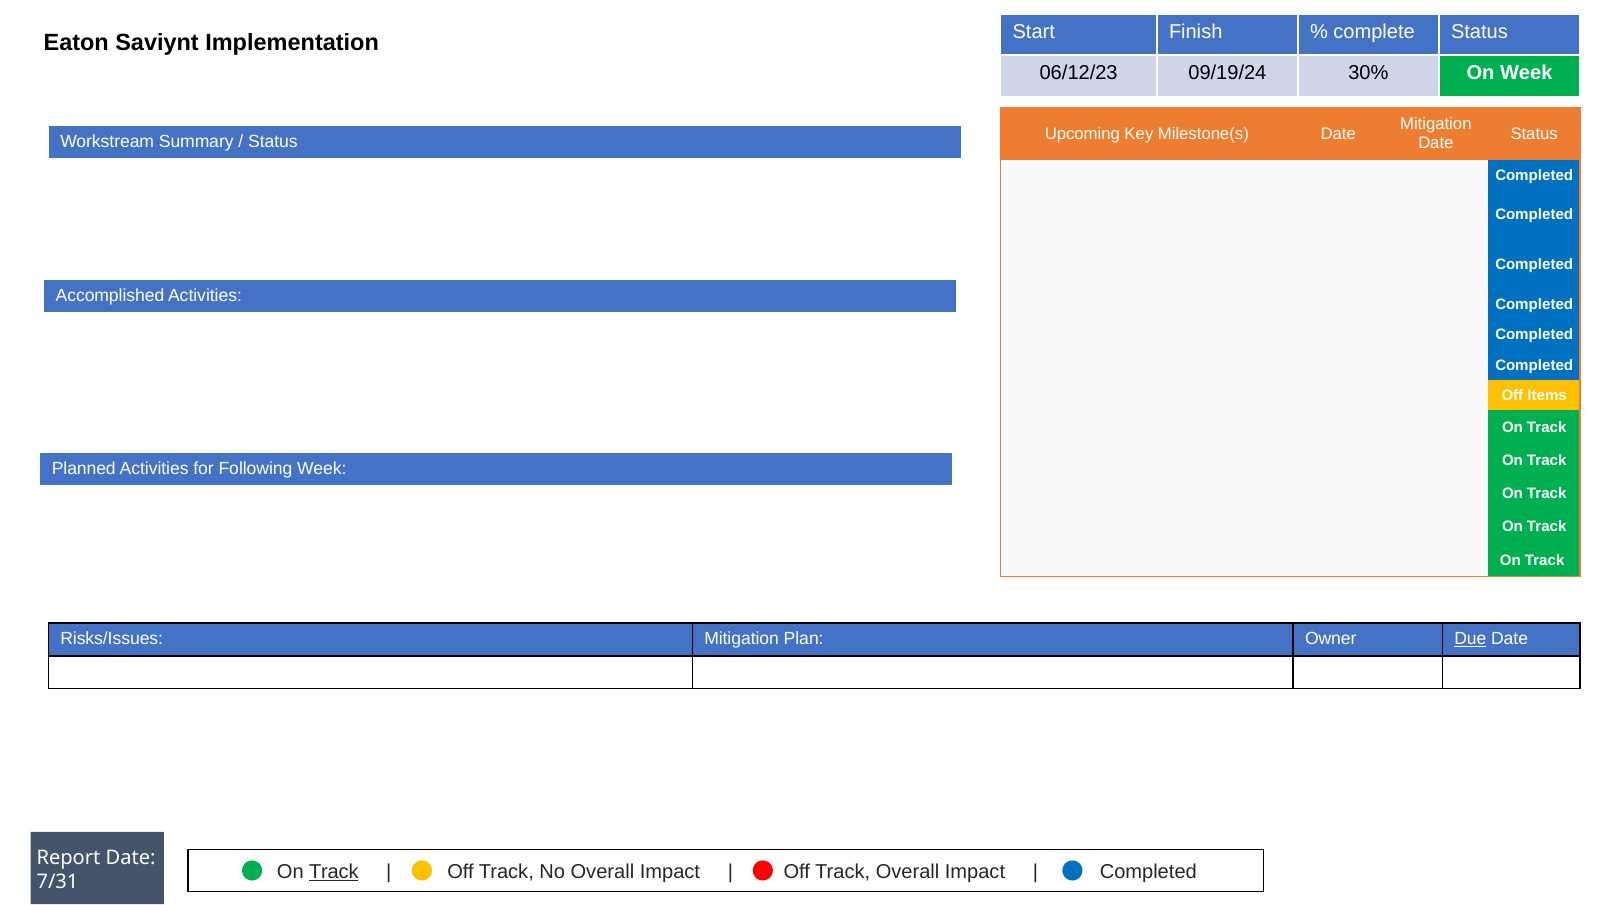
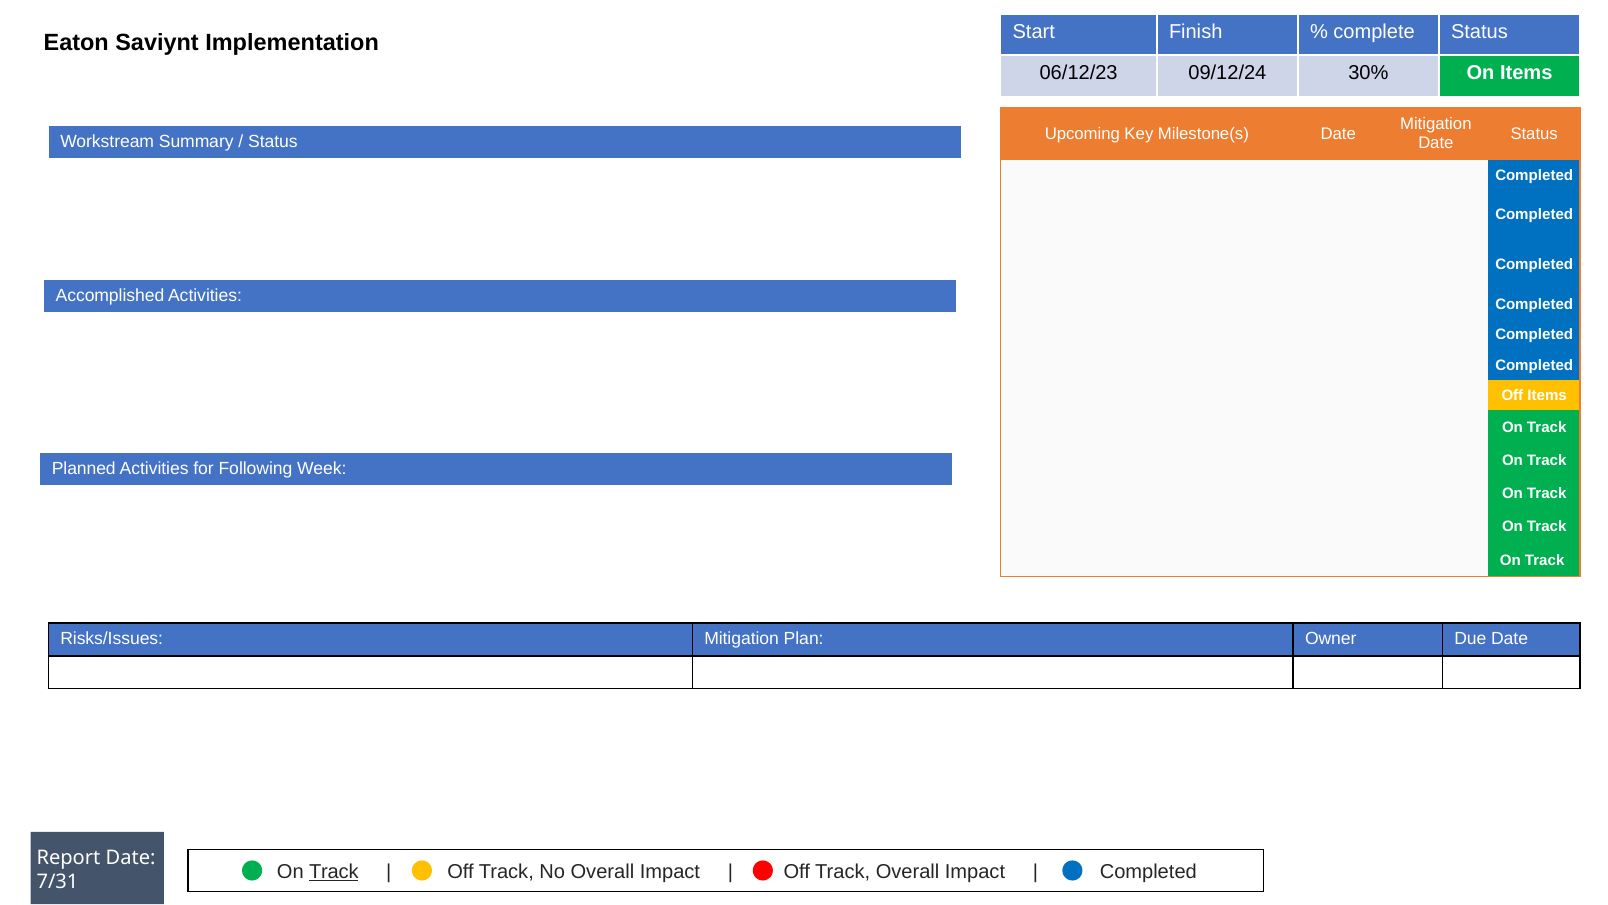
09/19/24: 09/19/24 -> 09/12/24 (1227, 73)
On Week: Week -> Items (1526, 73)
Due underline: present -> none (1470, 639)
